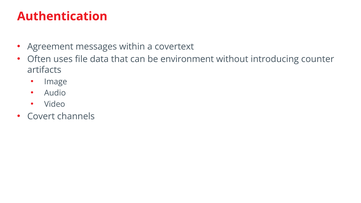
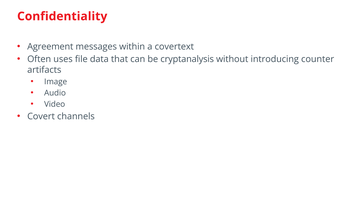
Authentication: Authentication -> Confidentiality (62, 16)
environment: environment -> cryptanalysis (187, 59)
